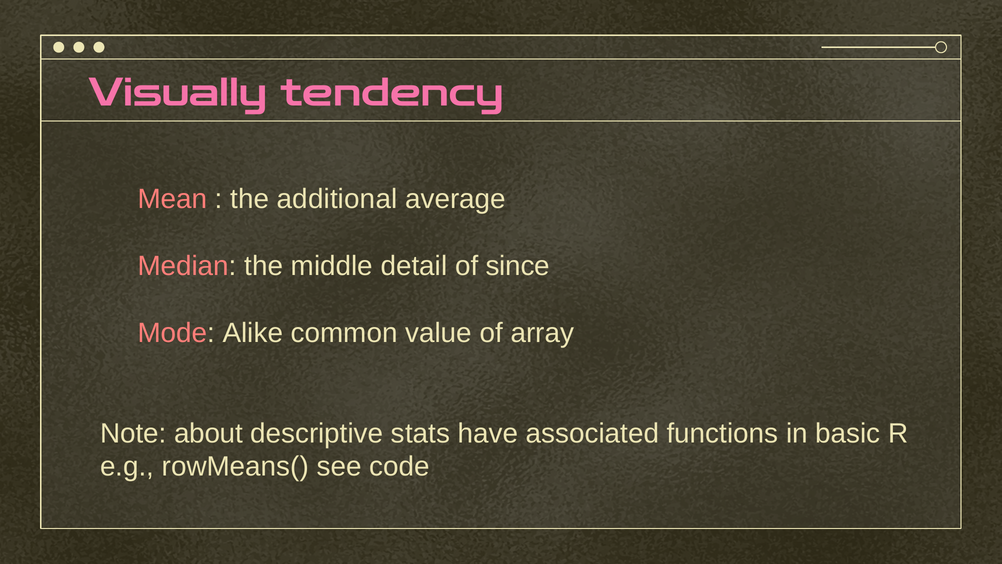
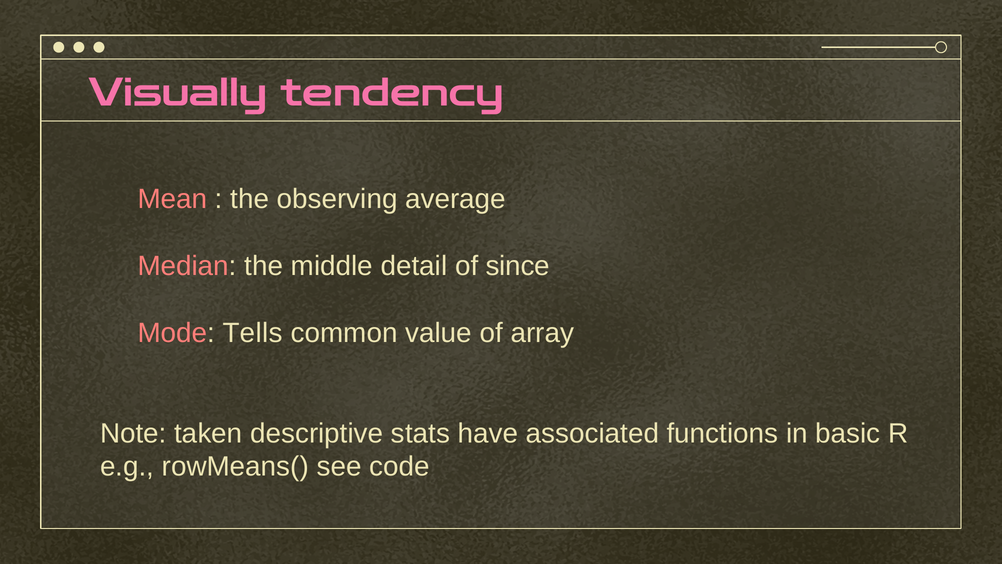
additional: additional -> observing (337, 199)
Alike: Alike -> Tells (253, 333)
about: about -> taken (208, 433)
